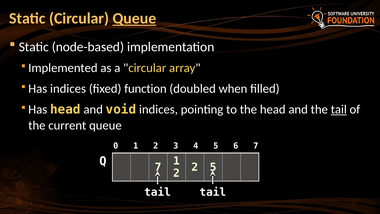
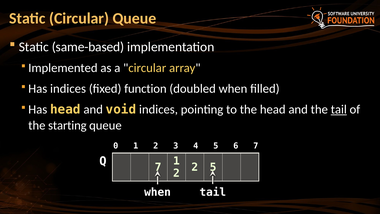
Queue underline: present -> none (134, 18)
node-based: node-based -> same-based (88, 47)
current: current -> starting (67, 125)
tail: tail -> when (158, 192)
